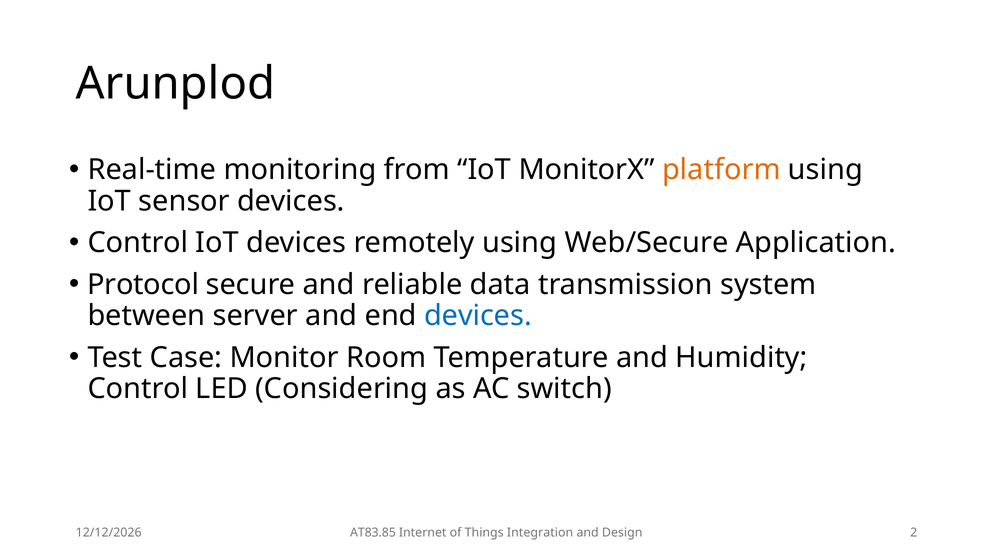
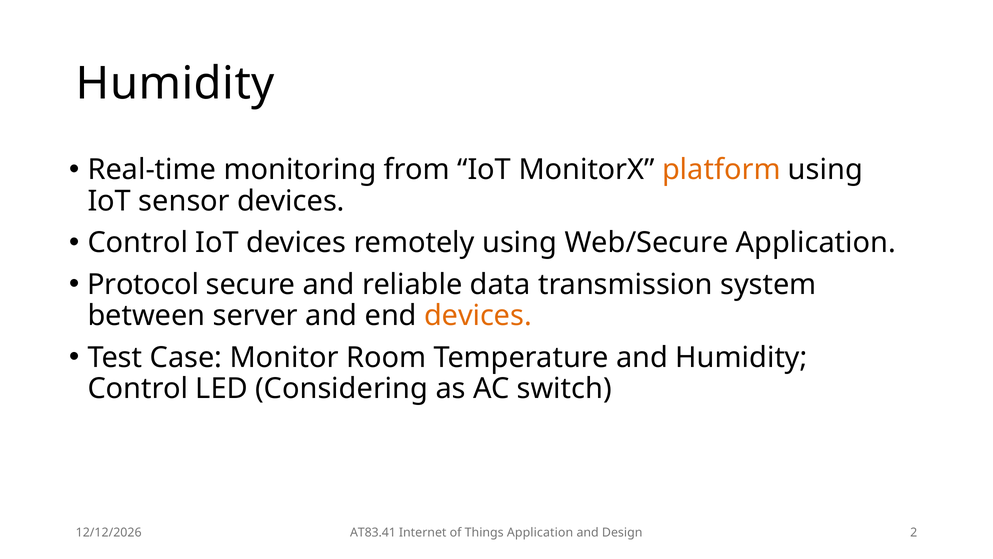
Arunplod: Arunplod -> Humidity (175, 83)
devices colour: blue -> orange (478, 316)
AT83.85: AT83.85 -> AT83.41 (373, 532)
Things Integration: Integration -> Application (540, 532)
